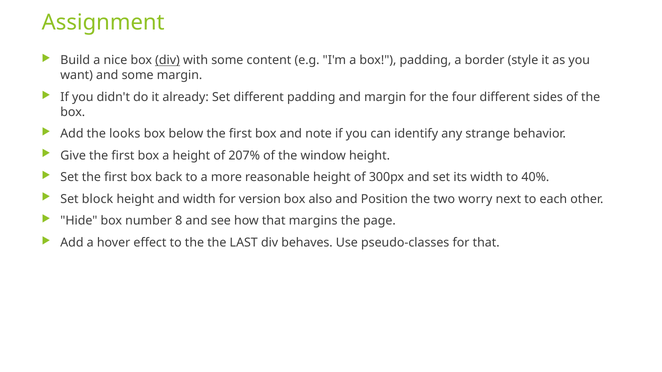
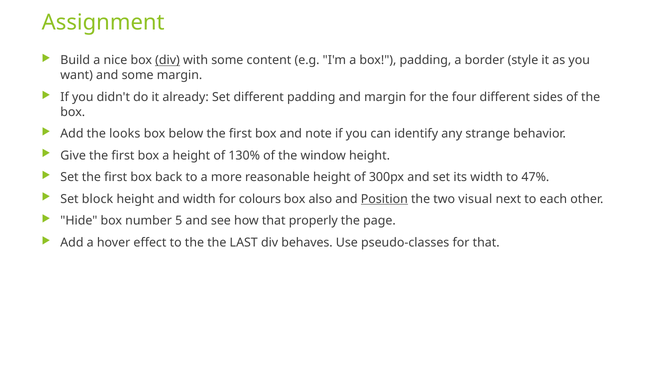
207%: 207% -> 130% (244, 156)
40%: 40% -> 47% (535, 177)
version: version -> colours (260, 199)
Position underline: none -> present (384, 199)
worry: worry -> visual (475, 199)
8: 8 -> 5 (179, 221)
margins: margins -> properly (313, 221)
